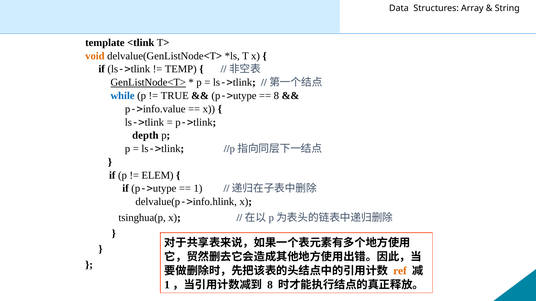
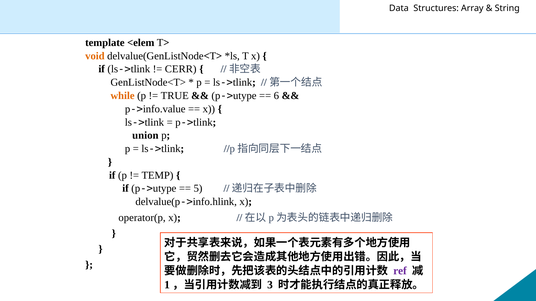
<tlink: <tlink -> <elem (141, 43)
TEMP: TEMP -> CERR (181, 69)
GenListNode<T> underline: present -> none (148, 83)
while colour: blue -> orange (123, 96)
8: 8 -> 6 (276, 96)
depth: depth -> union (145, 136)
ELEM: ELEM -> TEMP (157, 176)
1: 1 -> 5 (198, 189)
tsinghua(p: tsinghua(p -> operator(p (142, 218)
ref colour: orange -> purple (400, 271)
8: 8 -> 3 (270, 285)
